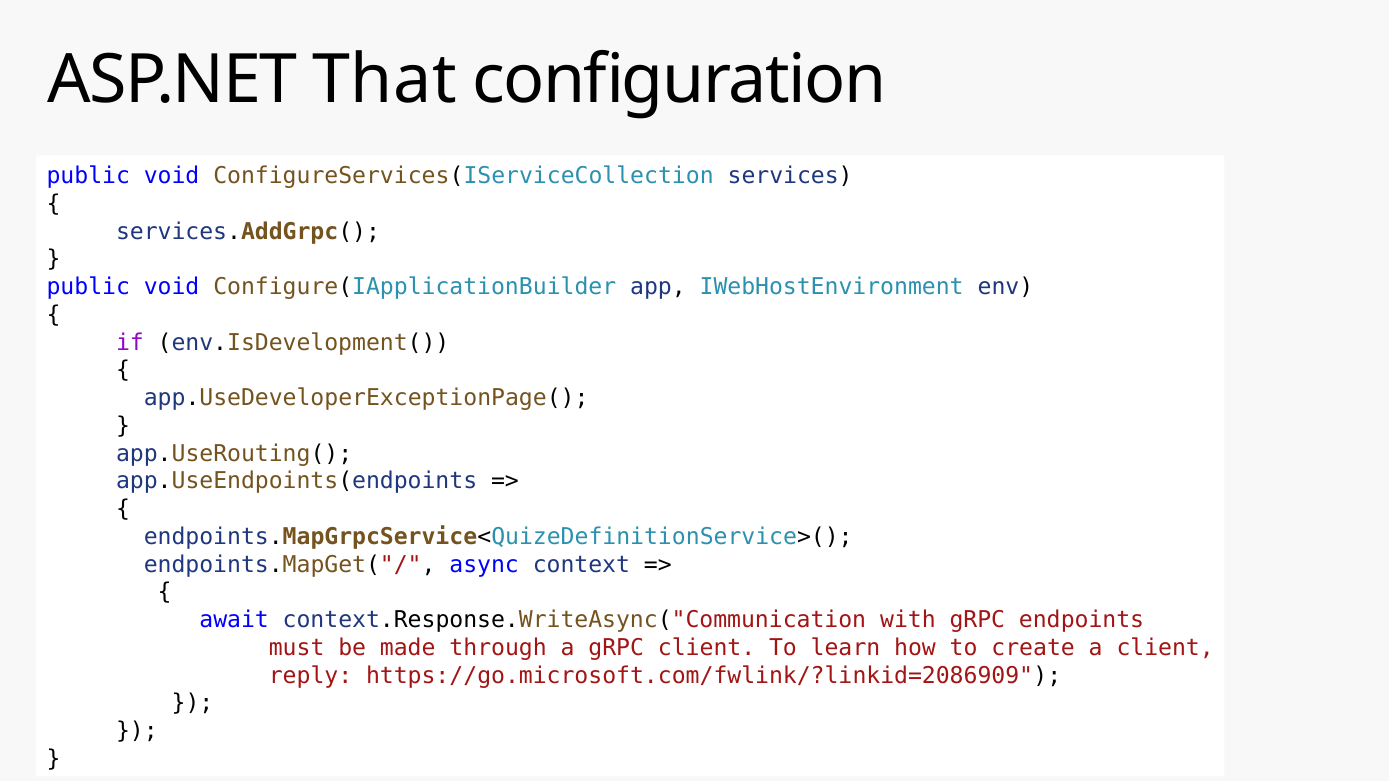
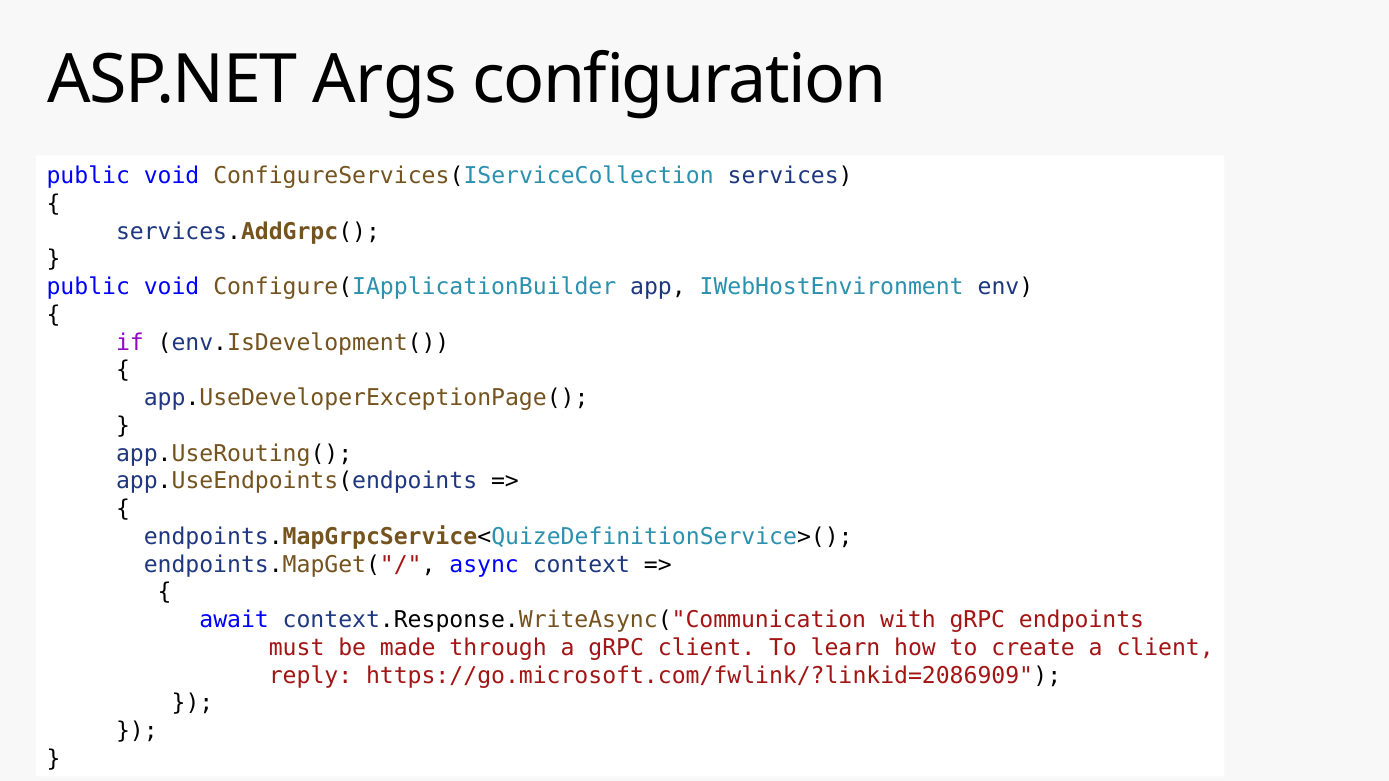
That: That -> Args (385, 80)
